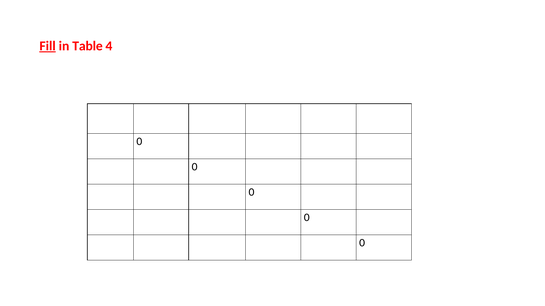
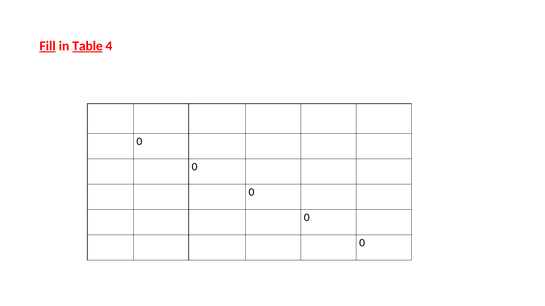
Table underline: none -> present (88, 46)
